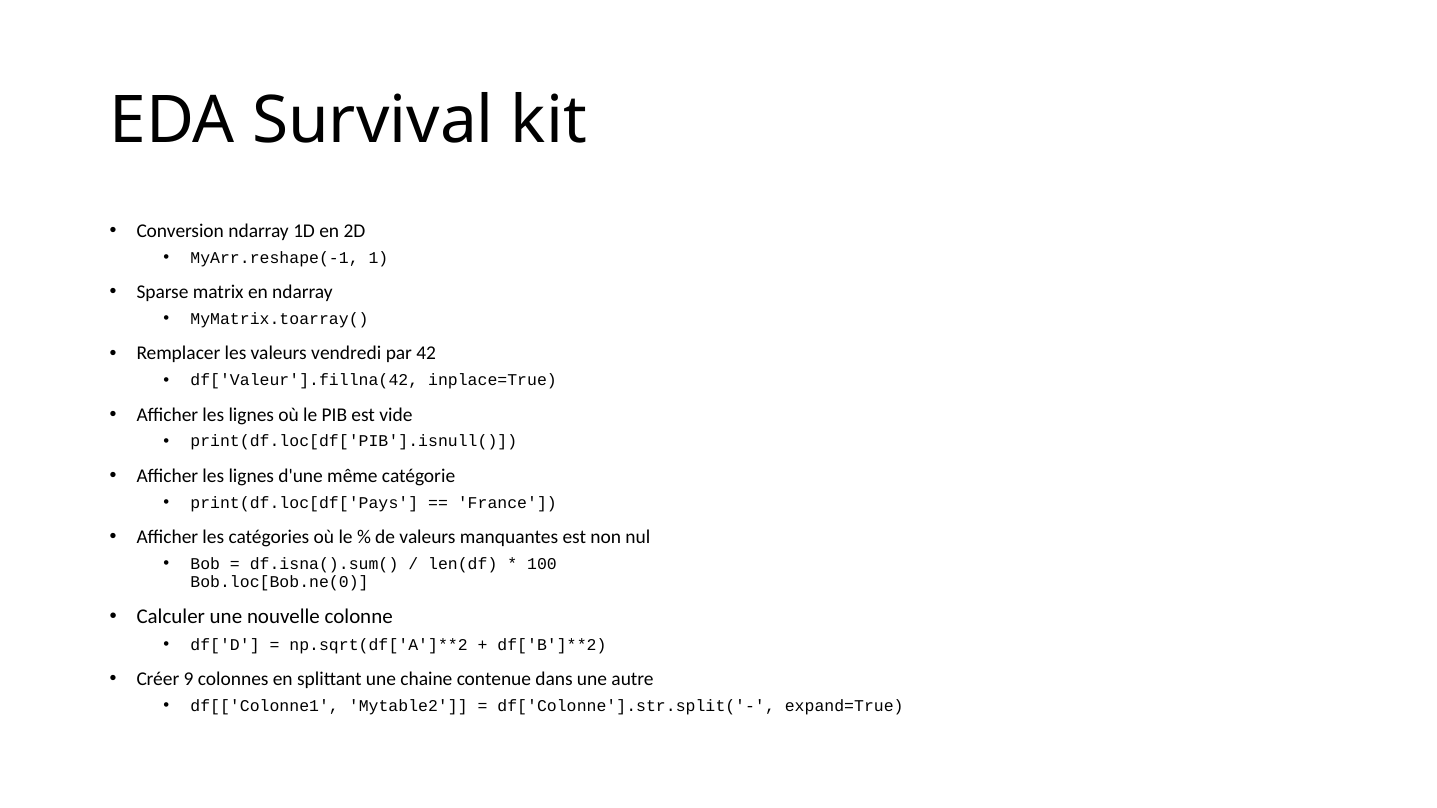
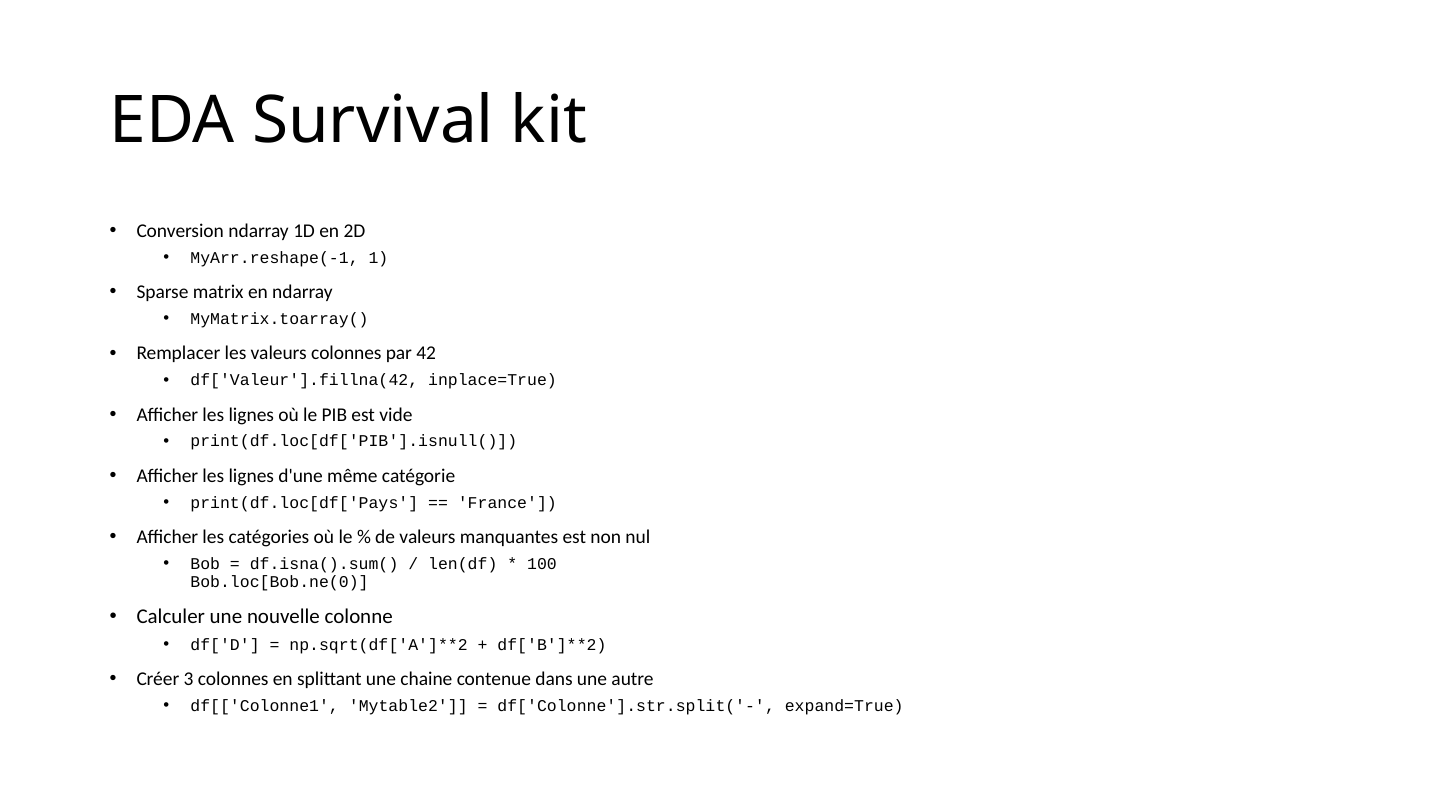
valeurs vendredi: vendredi -> colonnes (346, 354)
9: 9 -> 3 (189, 679)
